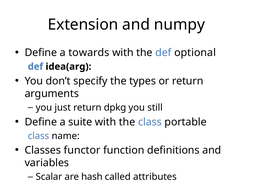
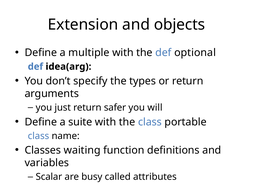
numpy: numpy -> objects (180, 24)
towards: towards -> multiple (89, 53)
dpkg: dpkg -> safer (115, 107)
still: still -> will (155, 107)
functor: functor -> waiting (82, 150)
hash: hash -> busy (92, 177)
